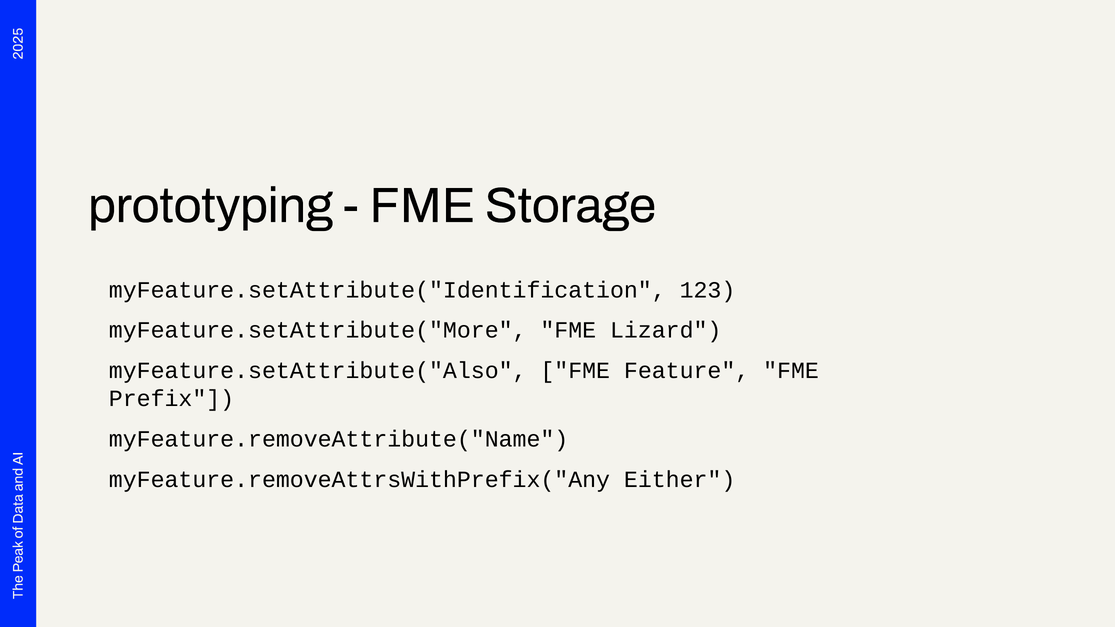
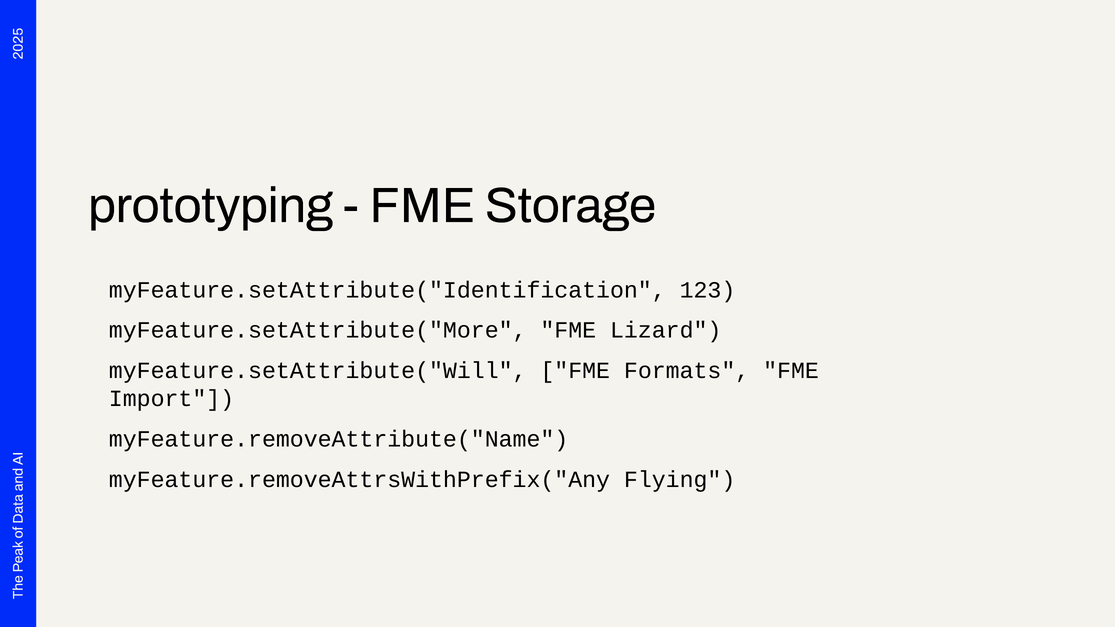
myFeature.setAttribute("Also: myFeature.setAttribute("Also -> myFeature.setAttribute("Will (318, 371)
Feature: Feature -> Formats (687, 371)
Prefix: Prefix -> Import (172, 399)
Either: Either -> Flying (680, 480)
